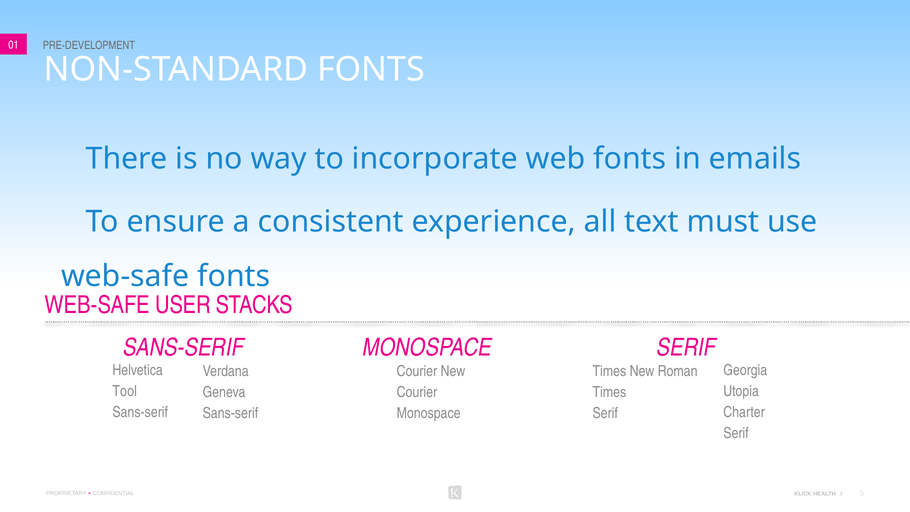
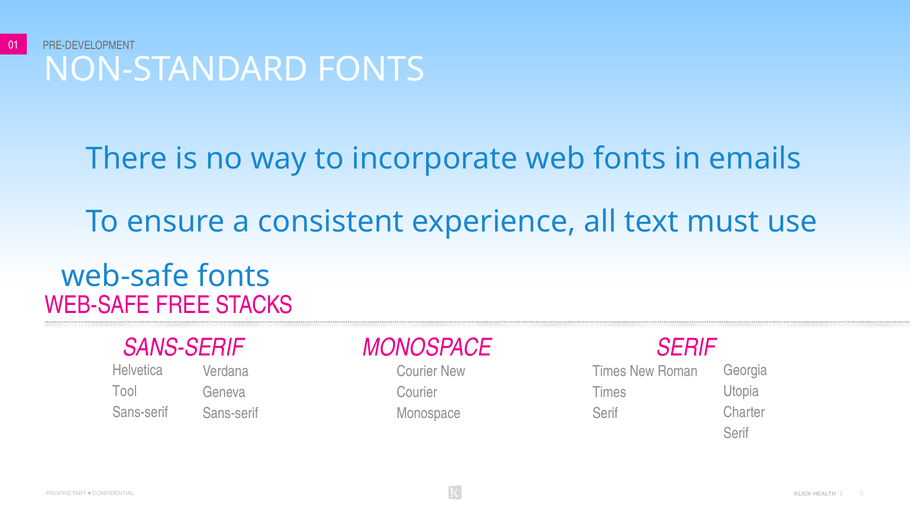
USER: USER -> FREE (183, 305)
